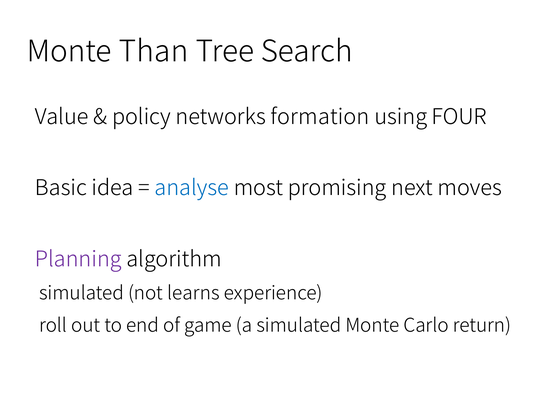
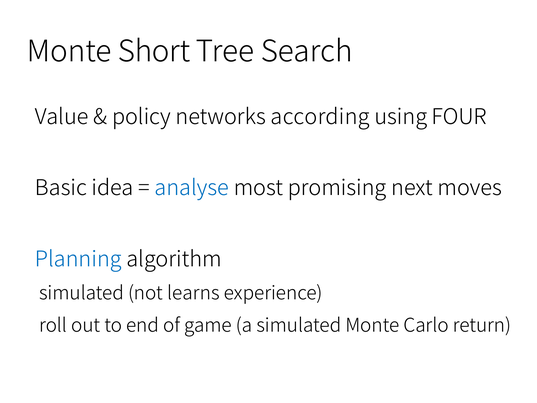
Than: Than -> Short (154, 52)
formation: formation -> according (320, 117)
Planning colour: purple -> blue (78, 259)
